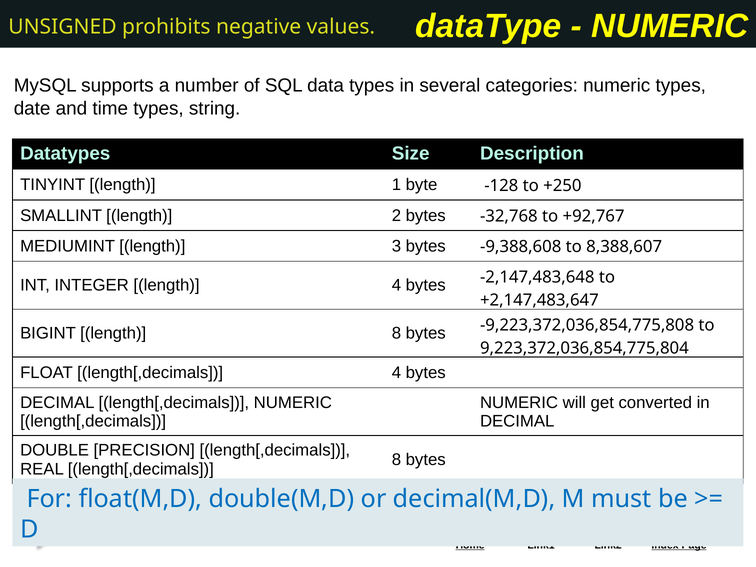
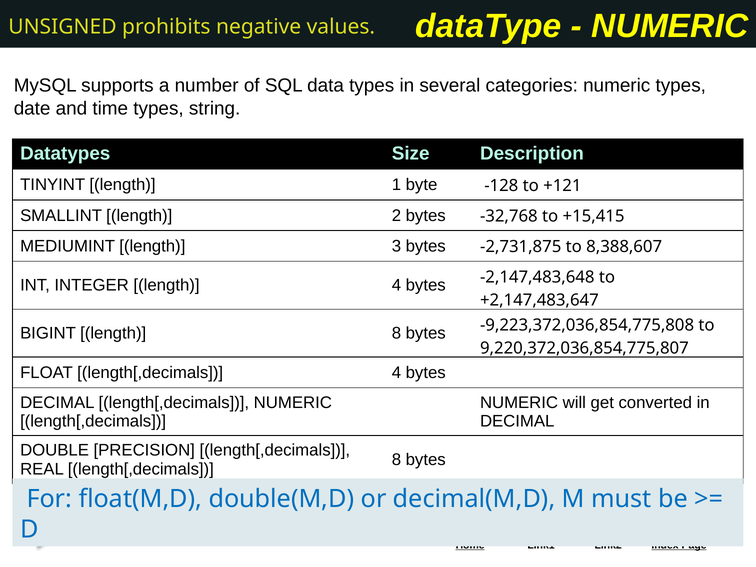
+250: +250 -> +121 (562, 186)
+92,767: +92,767 -> +15,415 (594, 216)
-9,388,608: -9,388,608 -> -2,731,875 (521, 247)
9,223,372,036,854,775,804: 9,223,372,036,854,775,804 -> 9,220,372,036,854,775,807 (584, 348)
